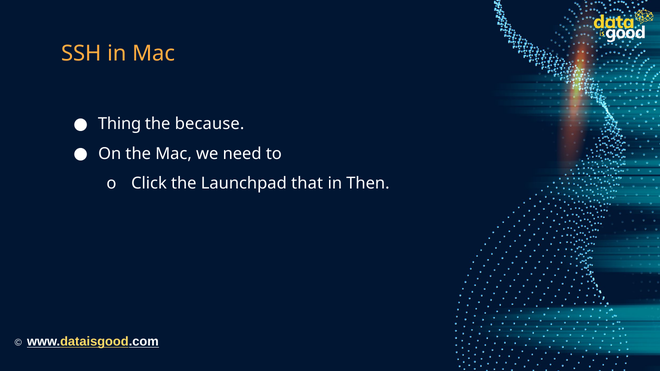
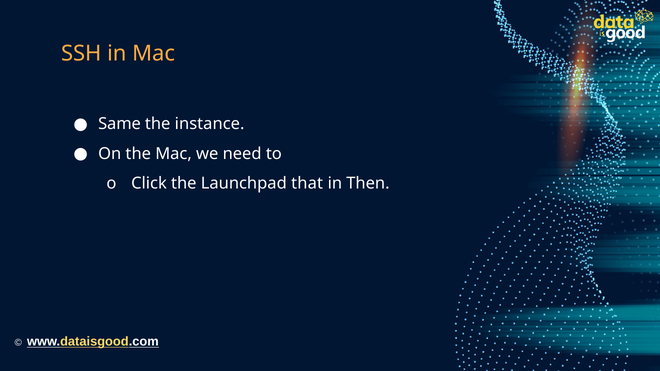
Thing: Thing -> Same (120, 124)
because: because -> instance (210, 124)
